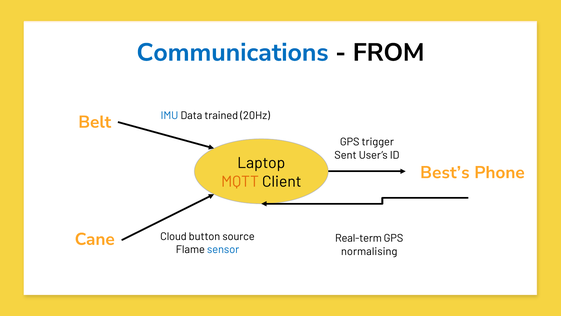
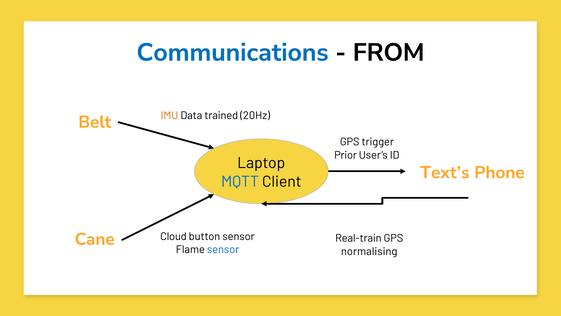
IMU colour: blue -> orange (169, 115)
Sent: Sent -> Prior (346, 155)
Best’s: Best’s -> Text’s (445, 172)
MQTT colour: orange -> blue (240, 181)
button source: source -> sensor (239, 236)
Real-term: Real-term -> Real-train (358, 238)
